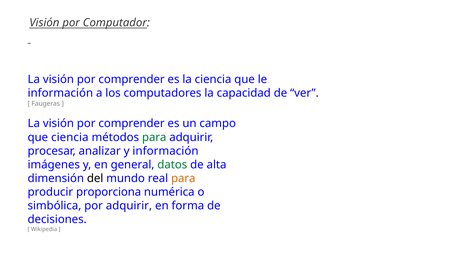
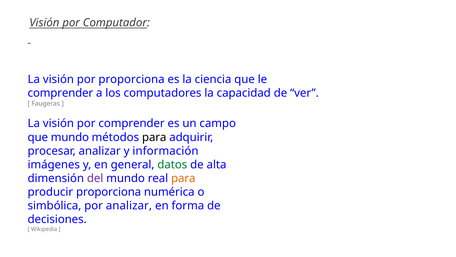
comprender: comprender -> proporciona (132, 79)
información: información -> comprender (60, 93)
que ciencia: ciencia -> mundo (70, 137)
para colour: green -> black (154, 137)
del colour: black -> purple (95, 178)
por adquirir: adquirir -> analizar (129, 205)
